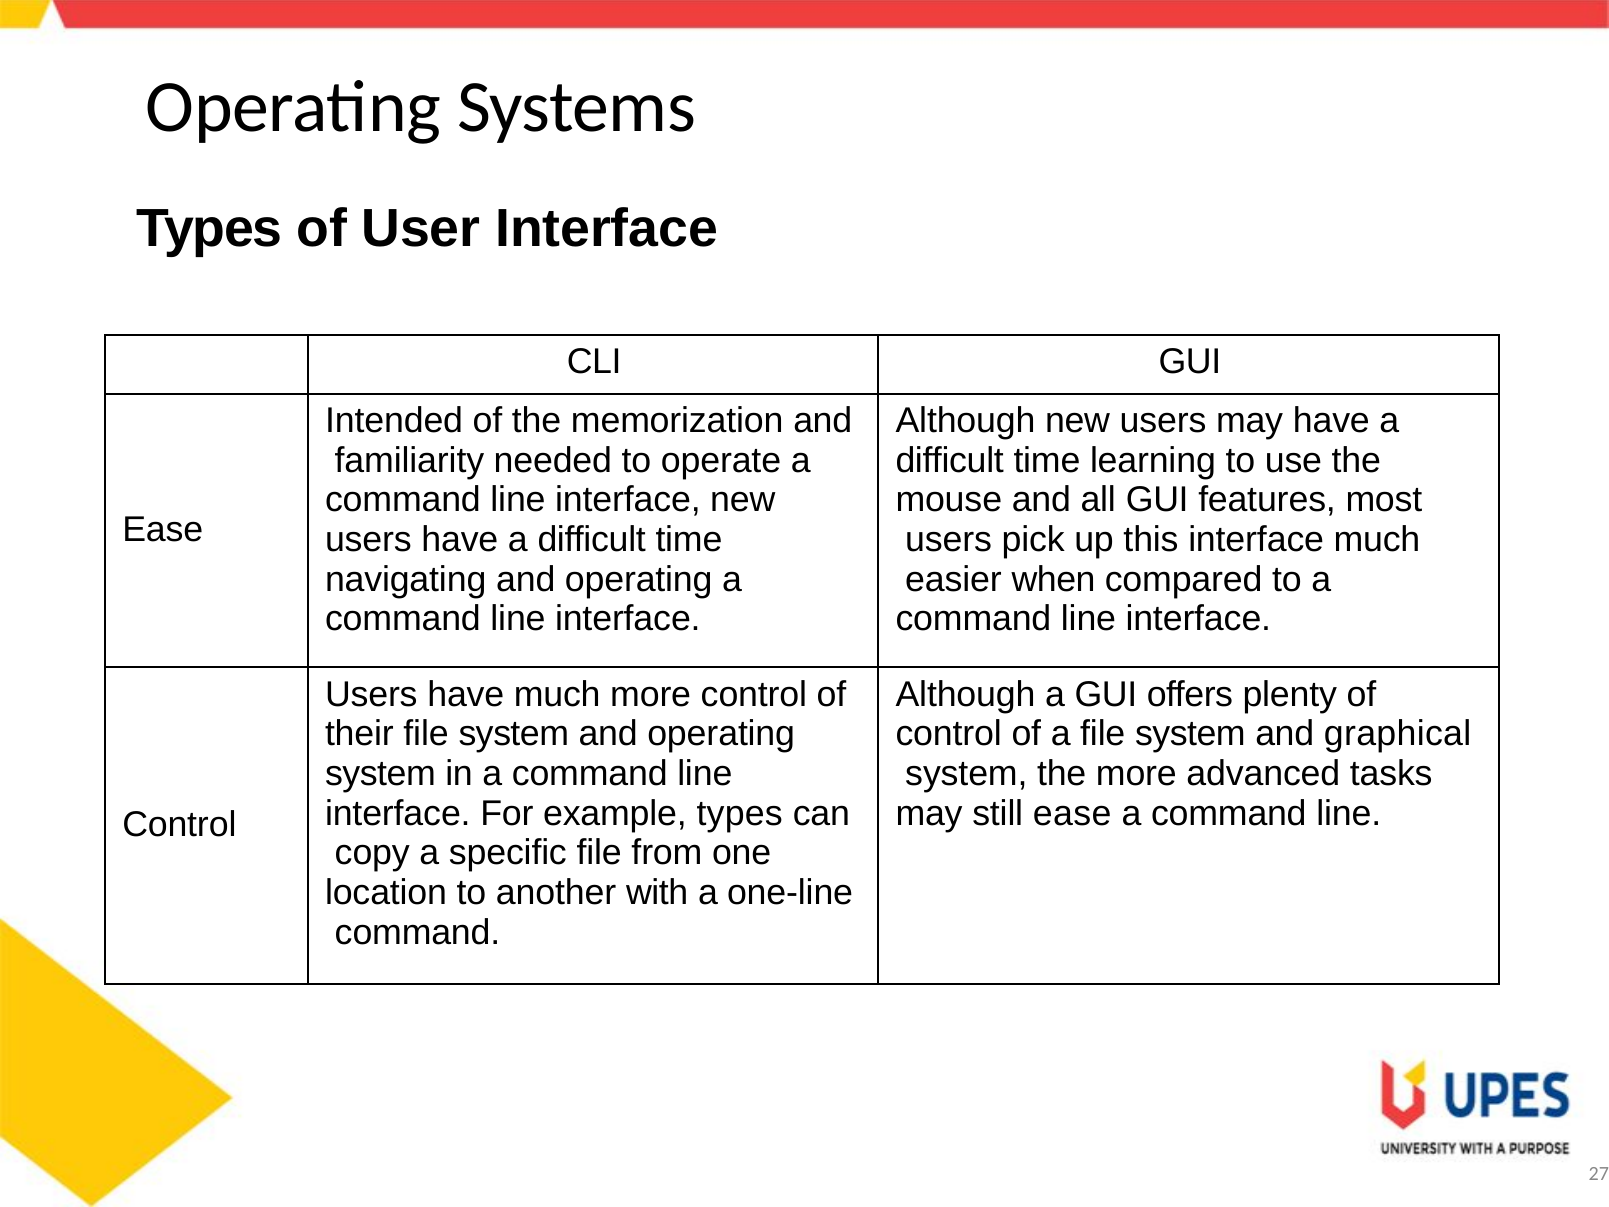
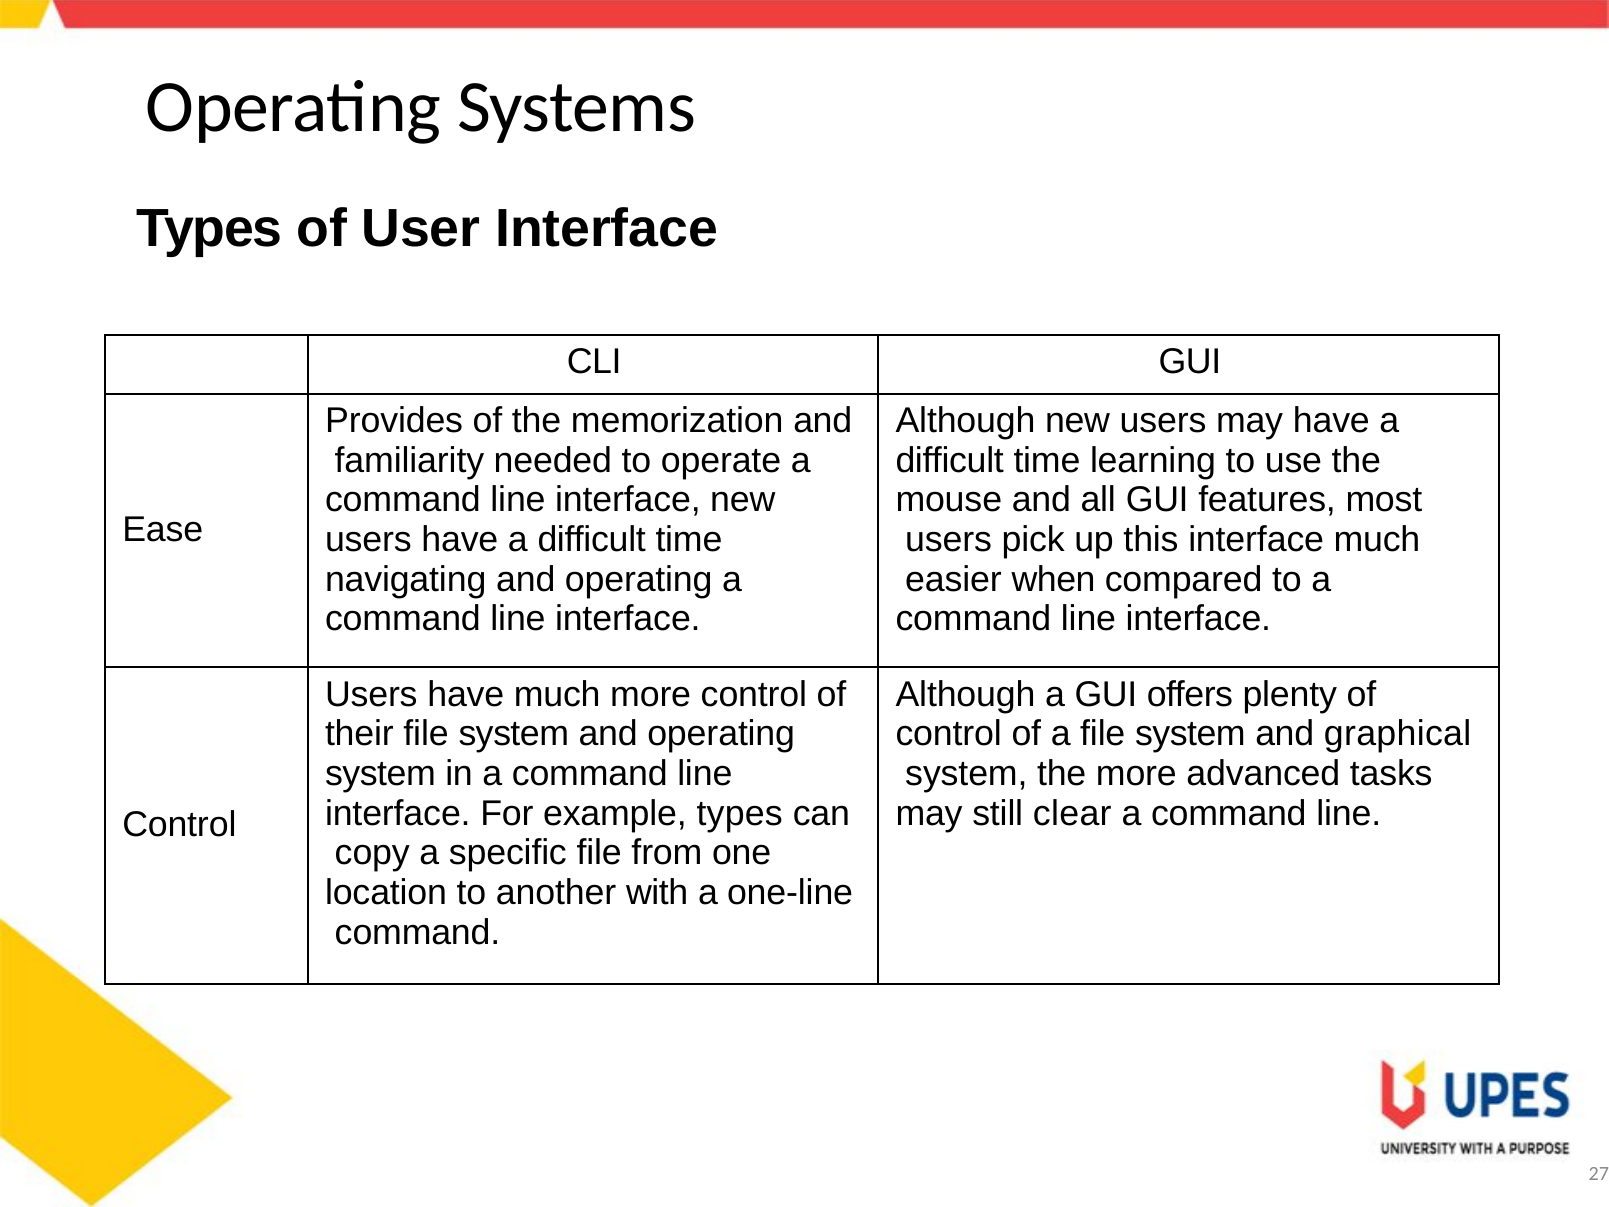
Intended: Intended -> Provides (394, 420)
still ease: ease -> clear (1072, 813)
